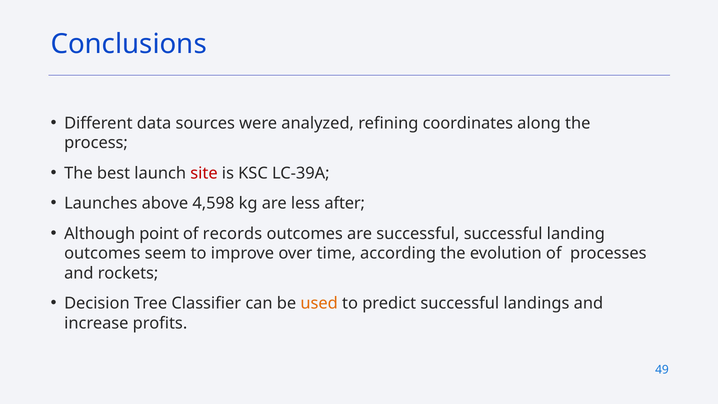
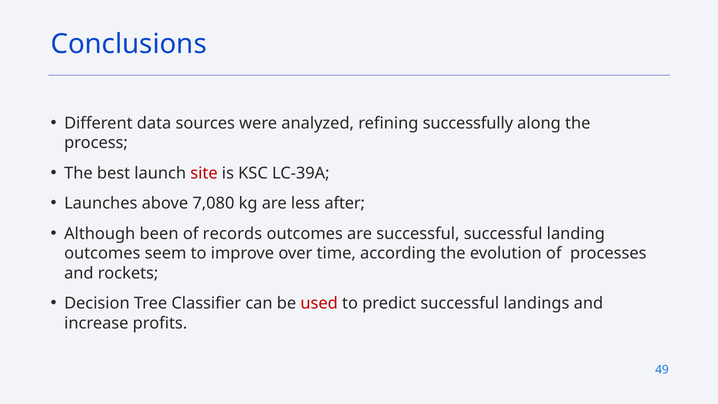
coordinates: coordinates -> successfully (468, 123)
4,598: 4,598 -> 7,080 (213, 203)
point: point -> been (159, 234)
used colour: orange -> red (319, 303)
